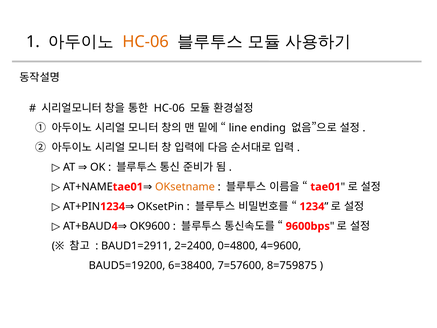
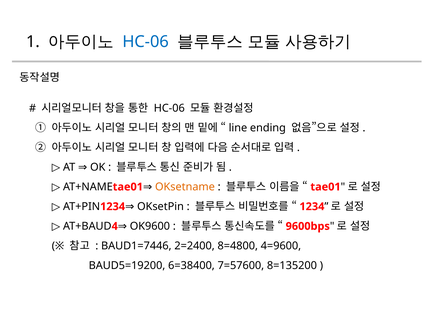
HC-06 colour: orange -> blue (146, 42)
BAUD1=2911: BAUD1=2911 -> BAUD1=7446 (136, 246)
0=4800: 0=4800 -> 8=4800 (238, 246)
8=759875: 8=759875 -> 8=135200 (292, 265)
